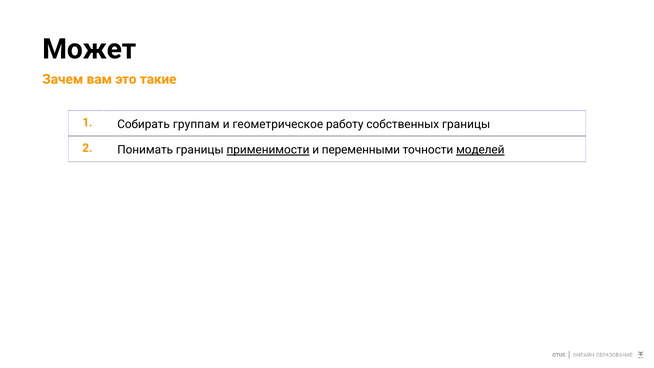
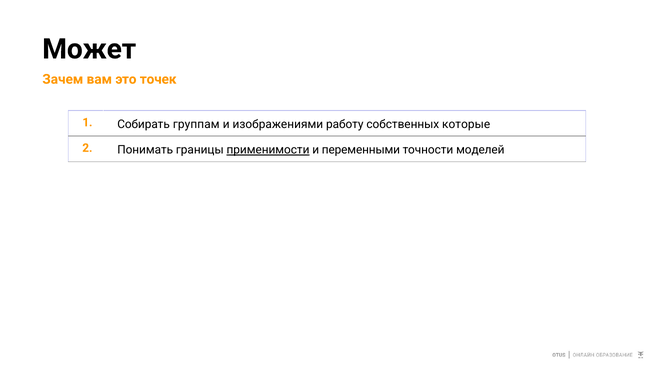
такие: такие -> точек (158, 79)
геометрическое: геометрическое -> изображениями (278, 124)
собственных границы: границы -> которые (466, 124)
моделей underline: present -> none (480, 150)
